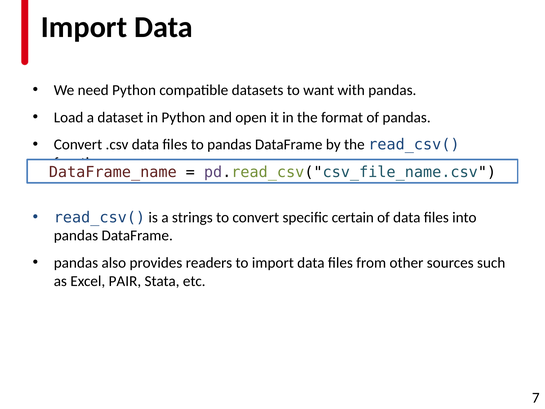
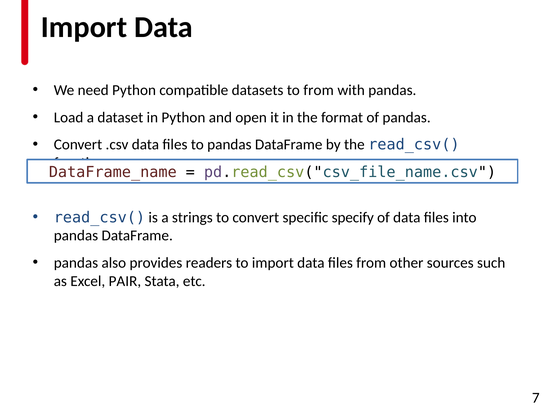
to want: want -> from (319, 90)
certain: certain -> specify (353, 217)
